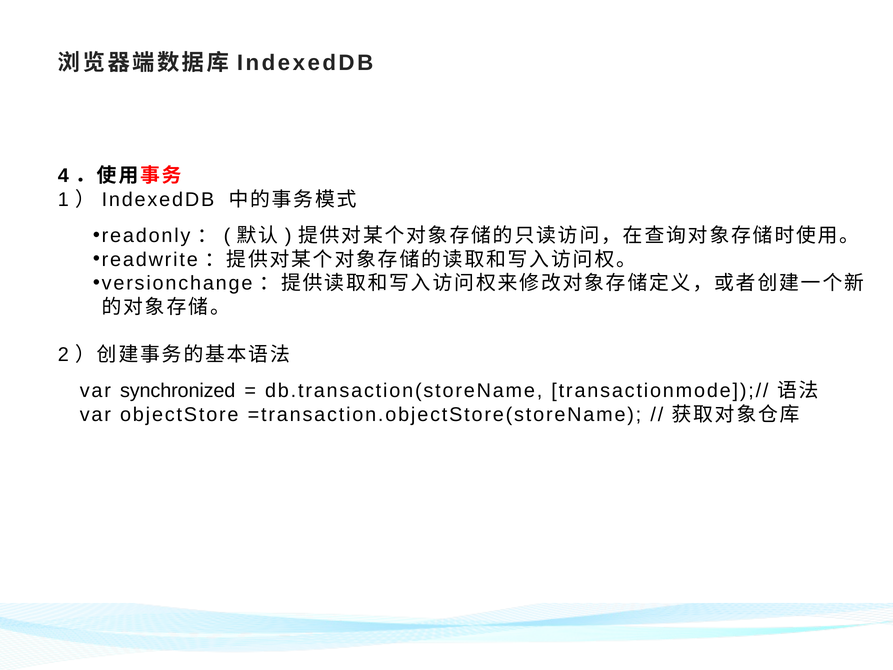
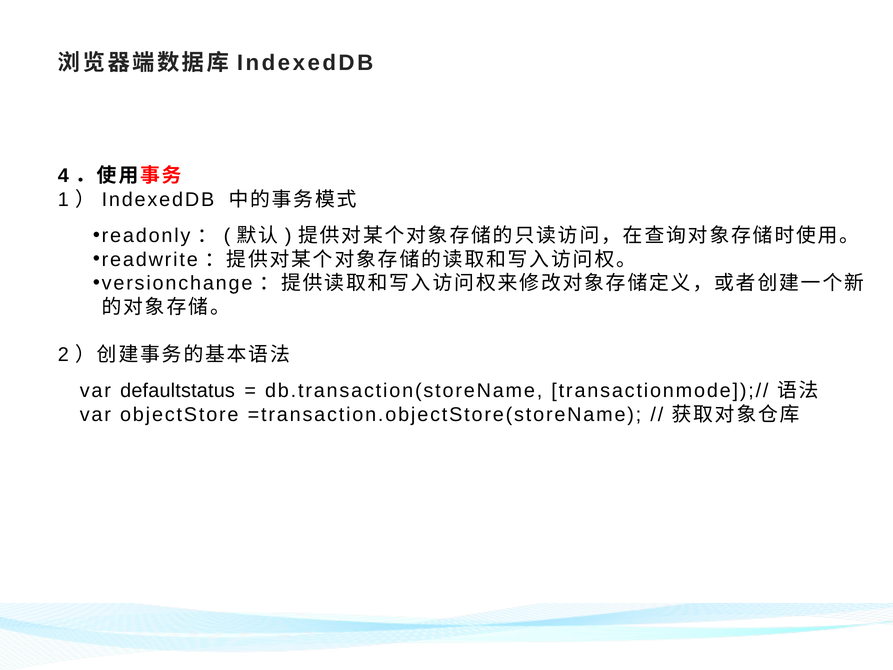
synchronized: synchronized -> defaultstatus (178, 391)
